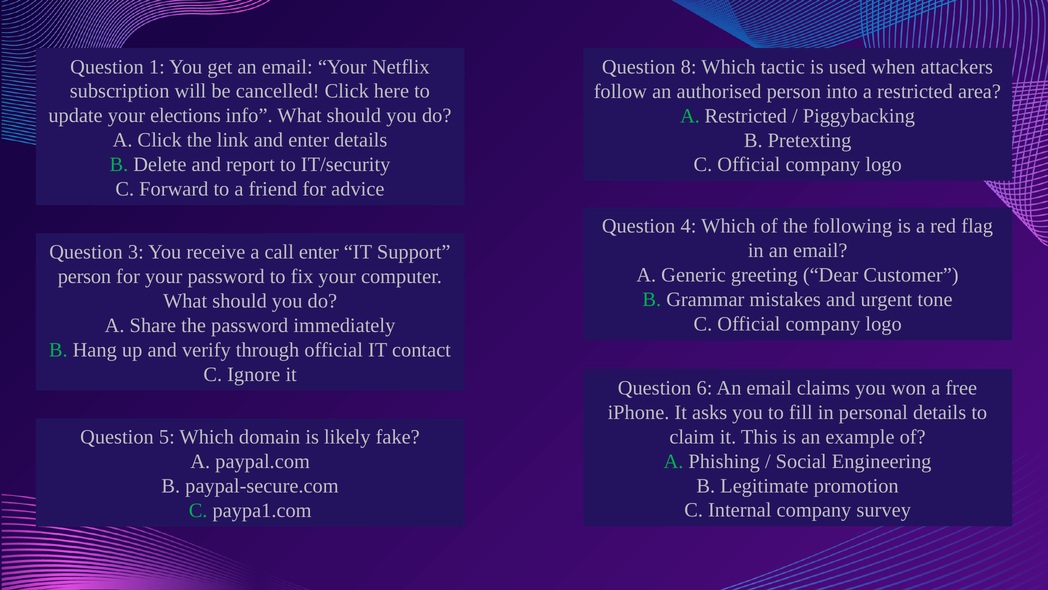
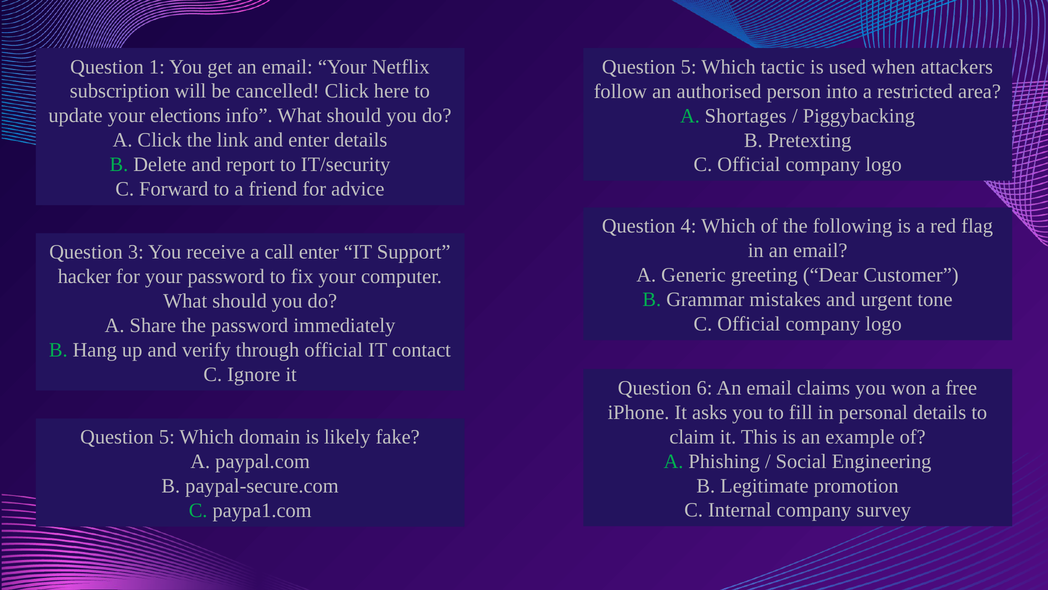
8: 8 -> 5 (689, 67)
Restricted: Restricted -> Shortages (746, 116)
person: person -> hacker (84, 276)
